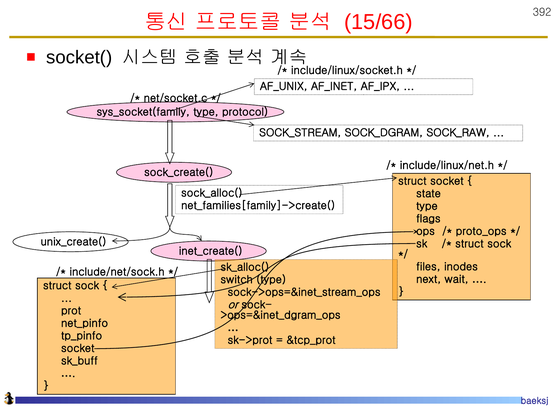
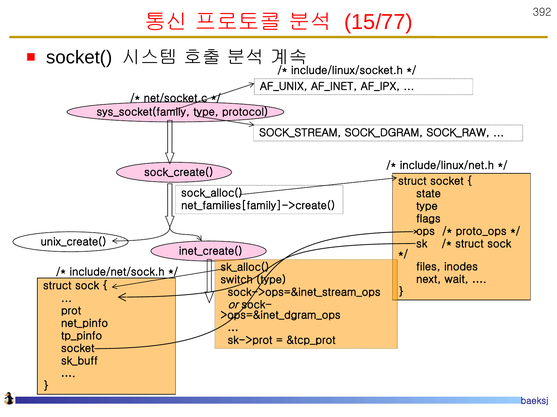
15/66: 15/66 -> 15/77 (378, 22)
